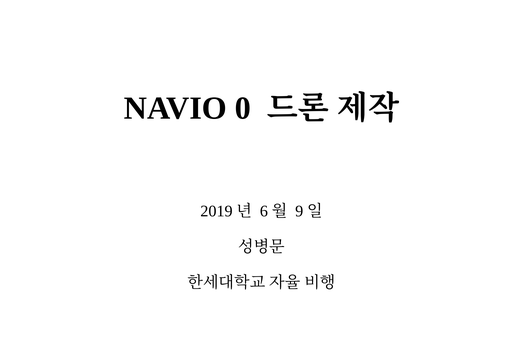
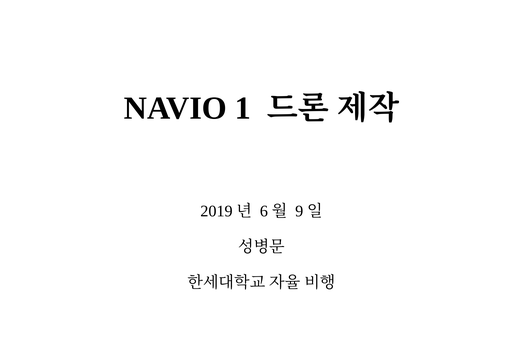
0: 0 -> 1 (243, 108)
